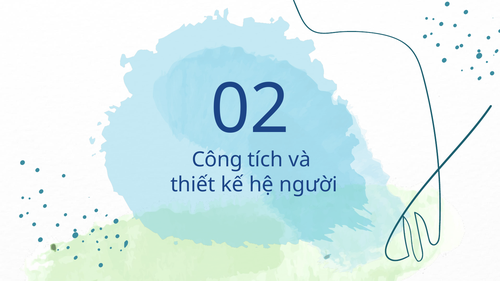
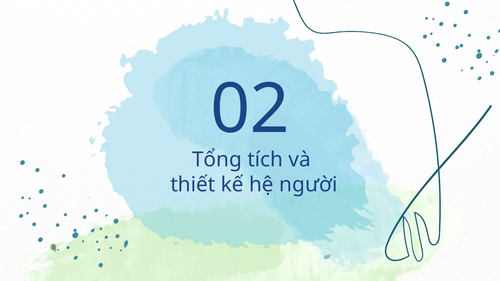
Công: Công -> Tổng (217, 160)
